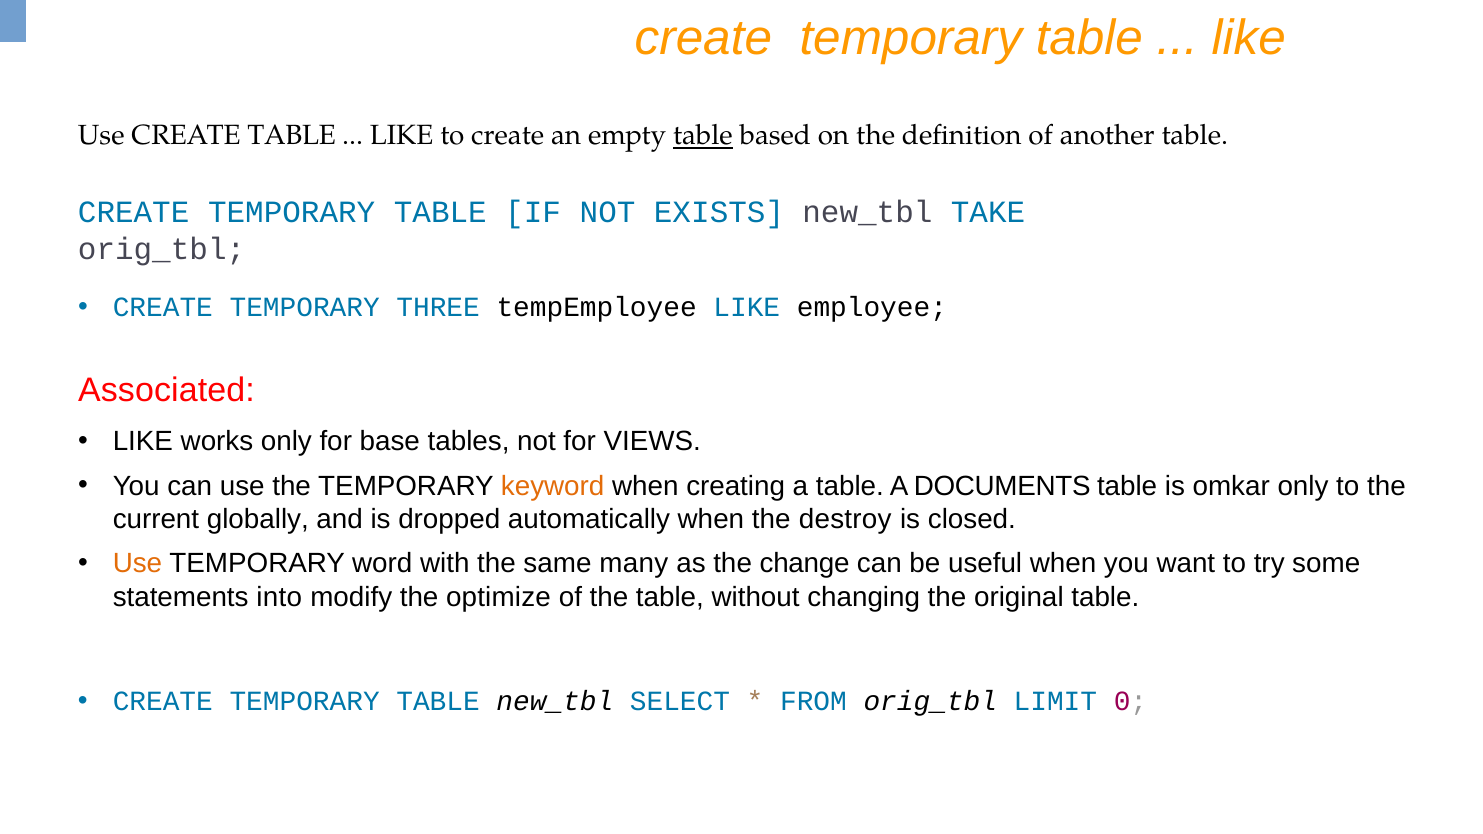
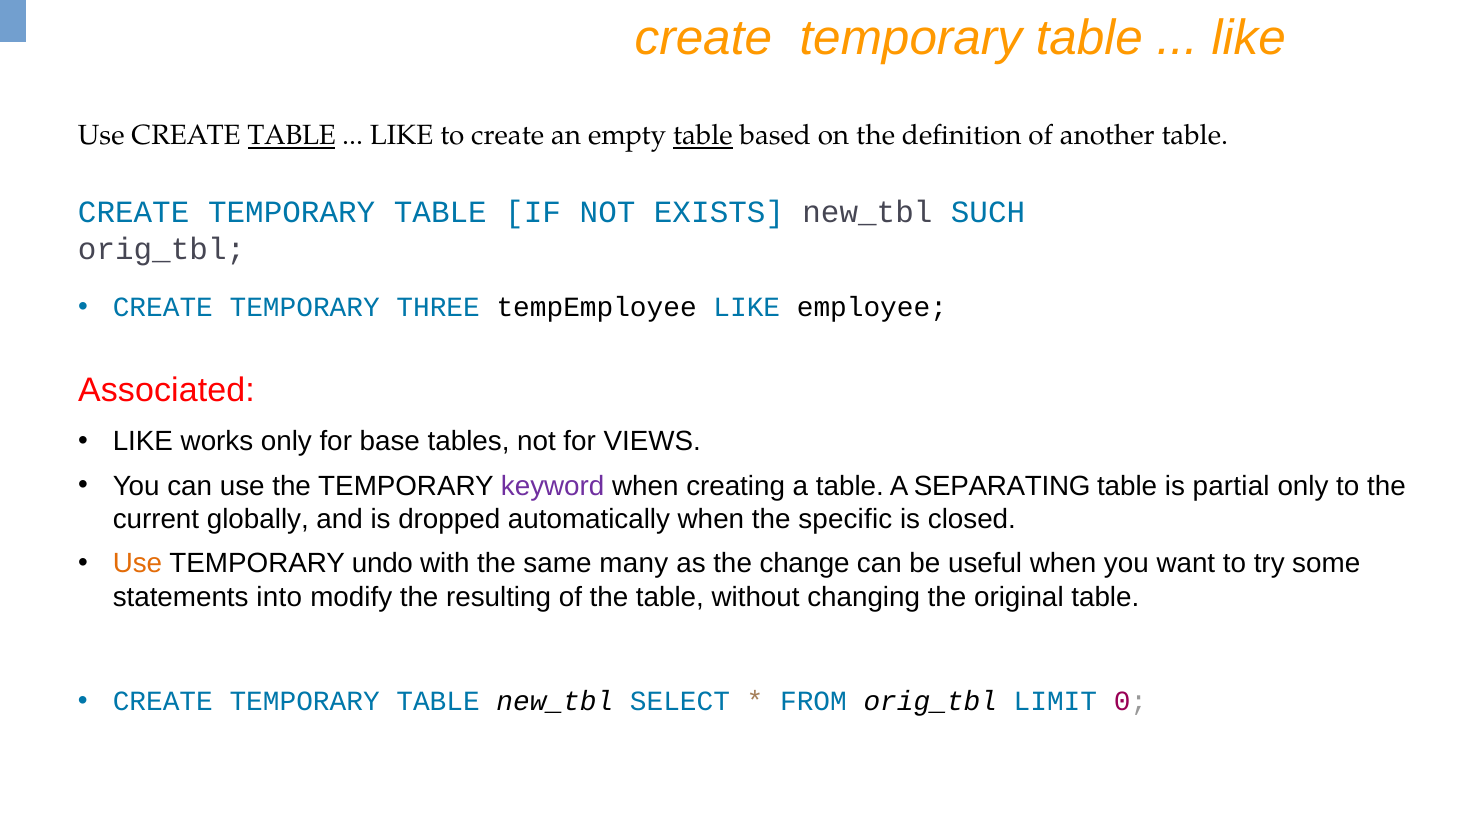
TABLE underline: none -> present (292, 136)
TAKE: TAKE -> SUCH (988, 212)
keyword colour: orange -> purple (553, 486)
DOCUMENTS: DOCUMENTS -> SEPARATING (1002, 486)
omkar: omkar -> partial (1231, 486)
destroy: destroy -> specific (845, 519)
word: word -> undo (382, 564)
optimize: optimize -> resulting (499, 597)
